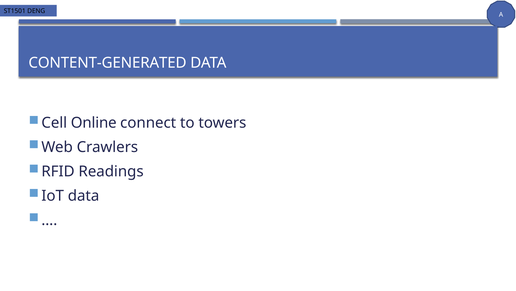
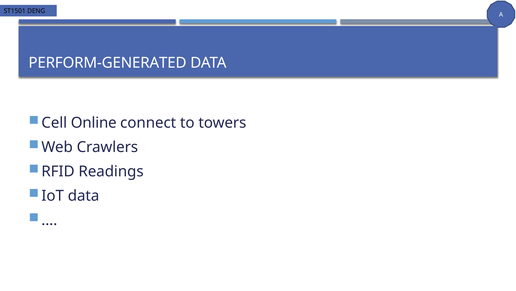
CONTENT-GENERATED: CONTENT-GENERATED -> PERFORM-GENERATED (107, 63)
